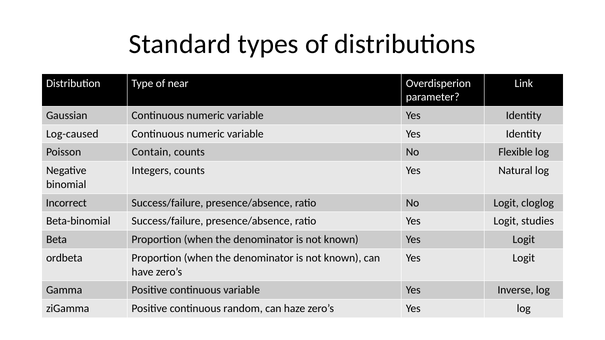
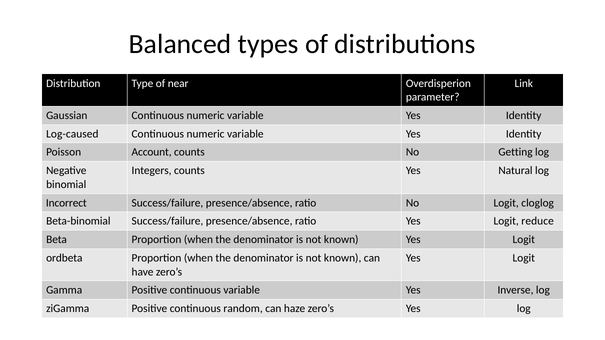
Standard: Standard -> Balanced (180, 44)
Contain: Contain -> Account (152, 152)
Flexible: Flexible -> Getting (516, 152)
studies: studies -> reduce (538, 221)
